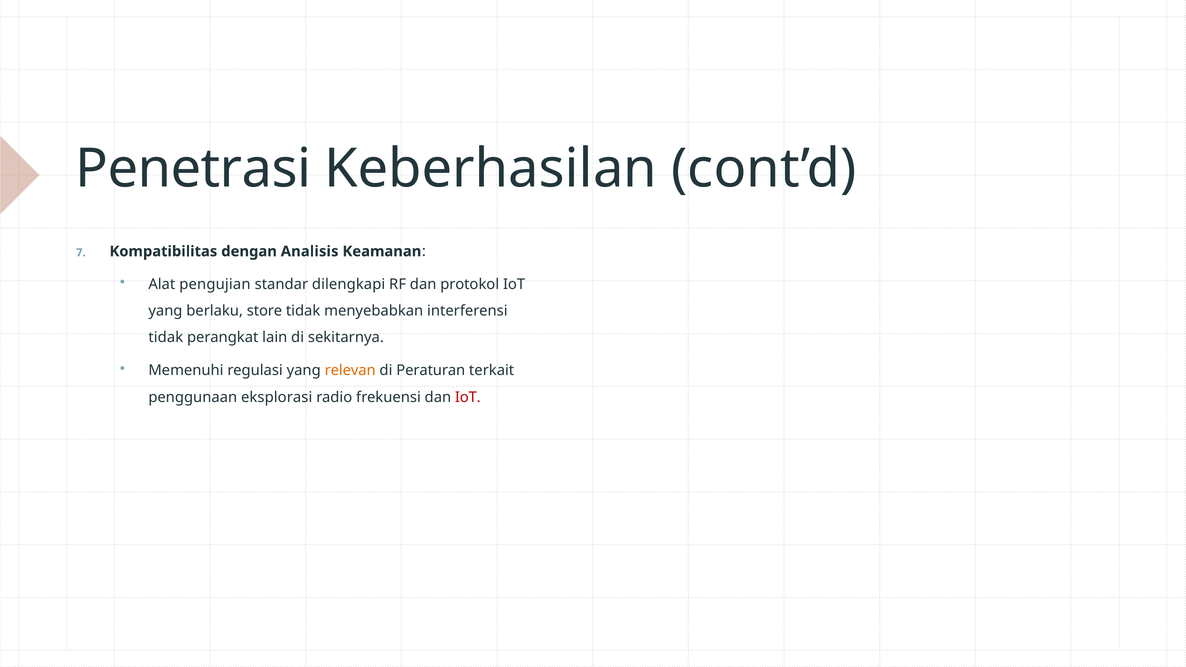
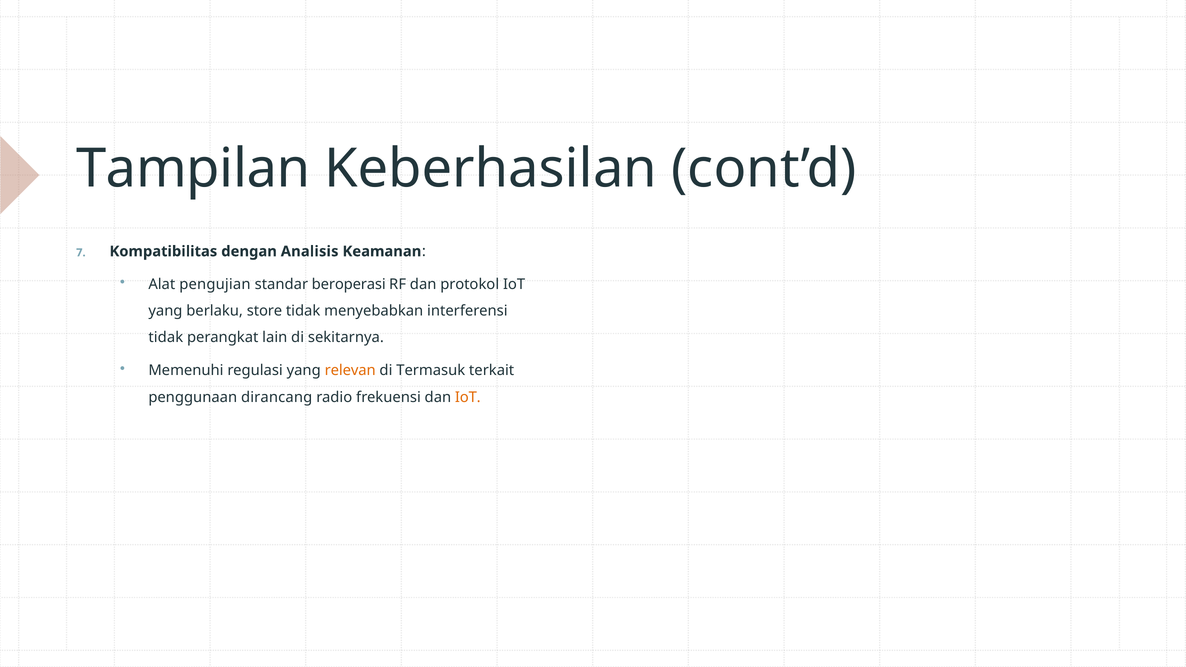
Penetrasi: Penetrasi -> Tampilan (193, 169)
dilengkapi: dilengkapi -> beroperasi (349, 284)
Peraturan: Peraturan -> Termasuk (431, 371)
eksplorasi: eksplorasi -> dirancang (277, 397)
IoT colour: red -> orange (468, 397)
